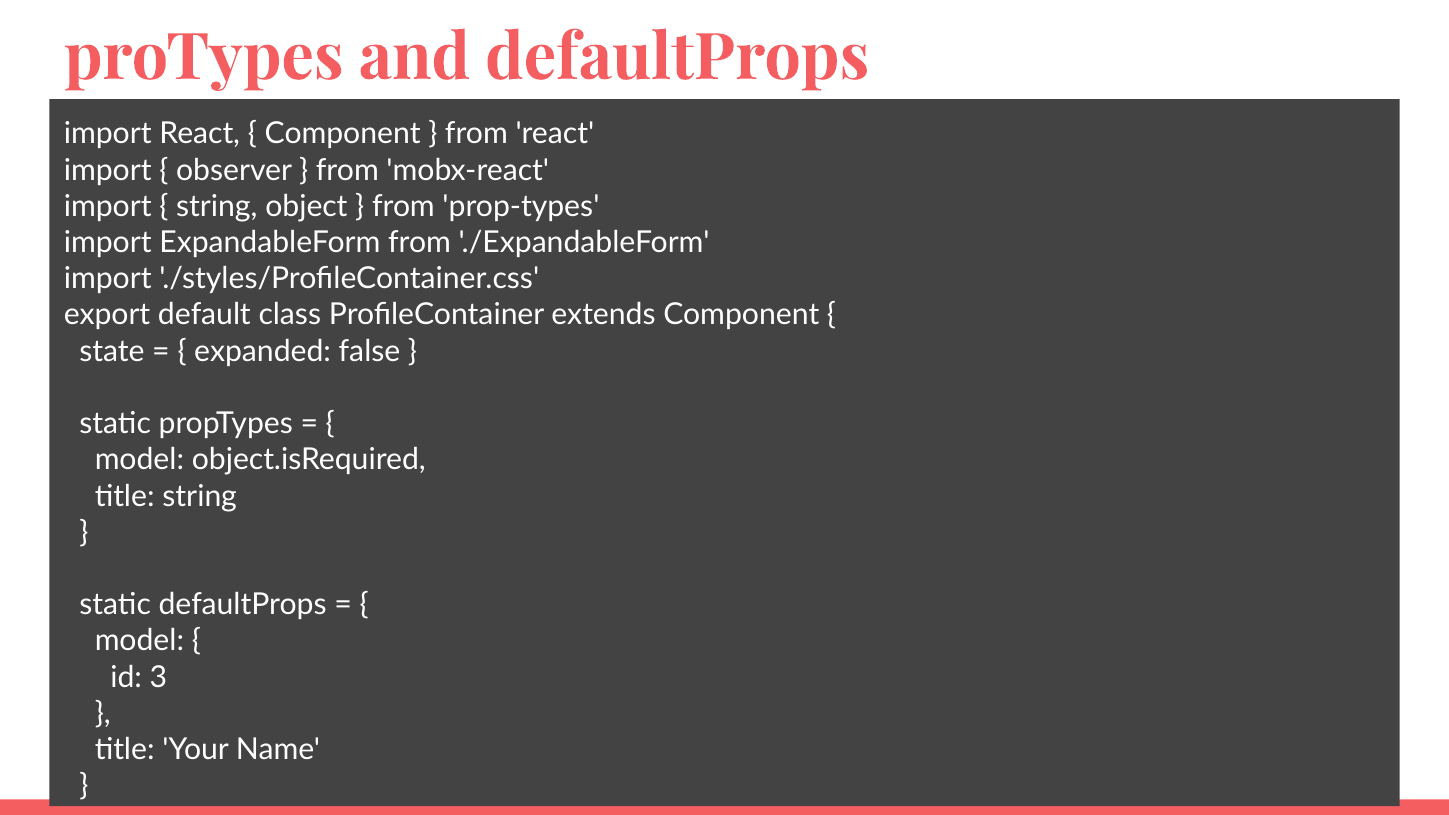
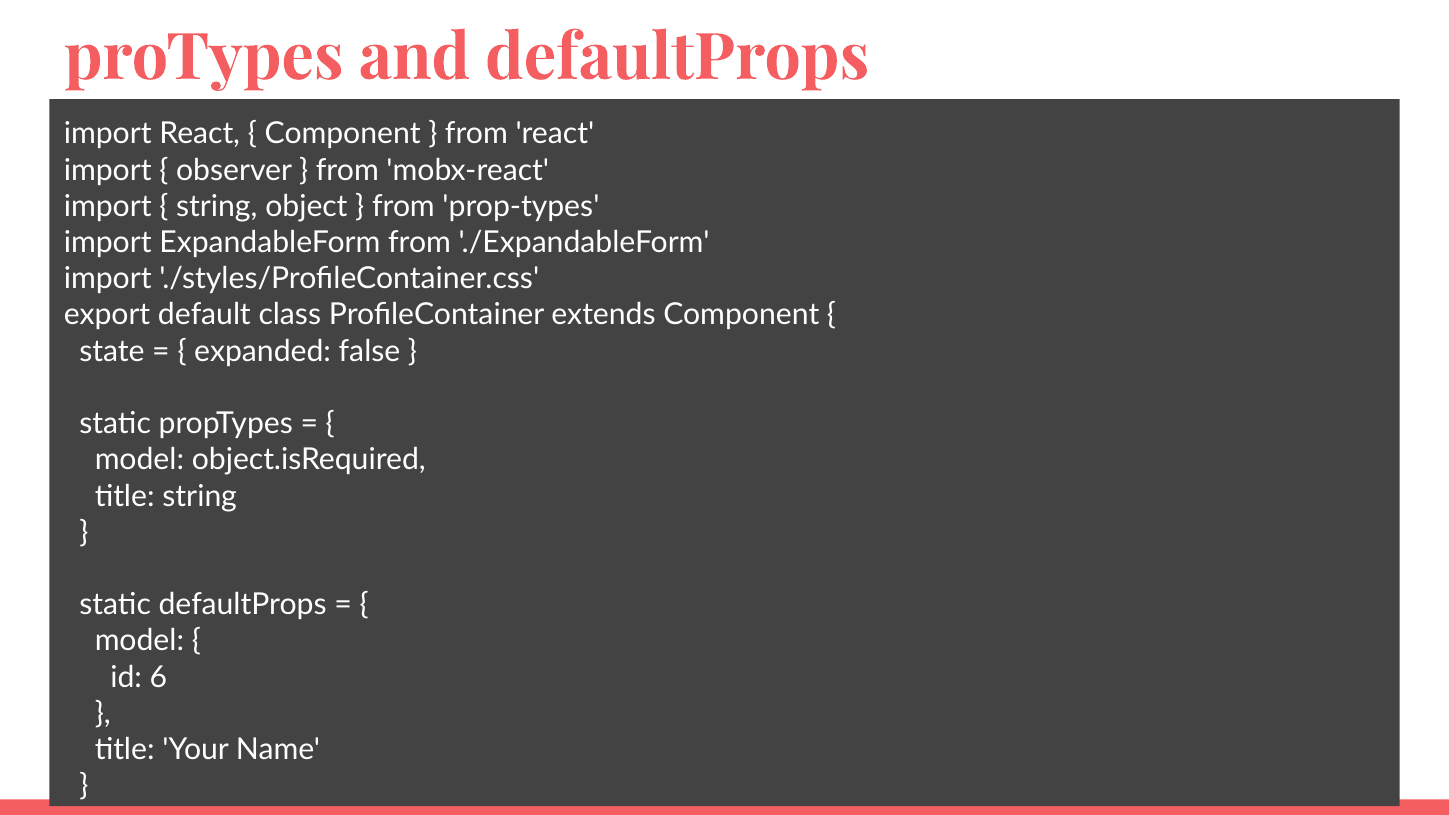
3: 3 -> 6 (158, 677)
